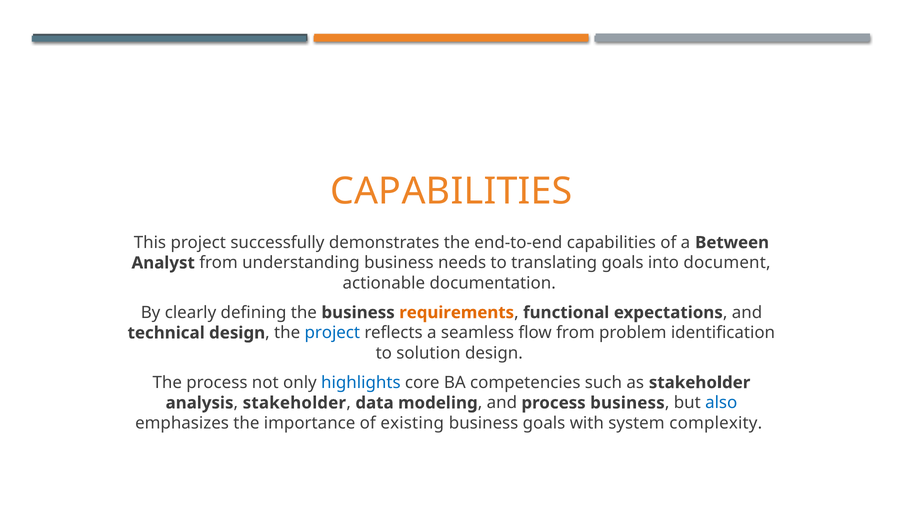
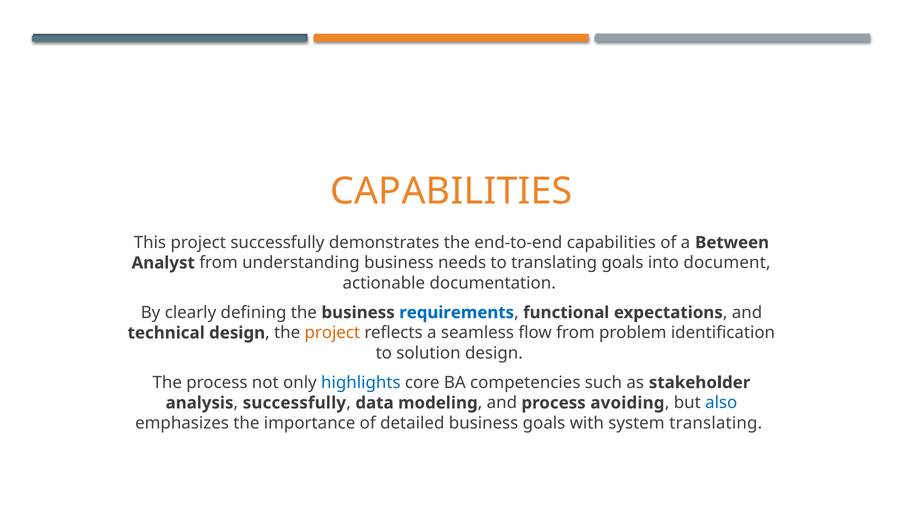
requirements colour: orange -> blue (457, 313)
project colour: blue -> orange (332, 333)
stakeholder: stakeholder -> successfully (294, 403)
process business: business -> avoiding (627, 403)
existing: existing -> detailed (412, 423)
system complexity: complexity -> translating (716, 423)
